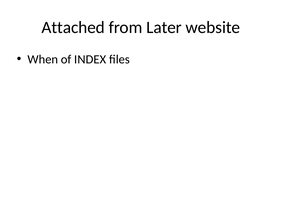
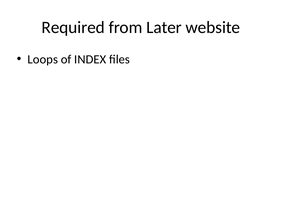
Attached: Attached -> Required (73, 27)
When: When -> Loops (43, 59)
